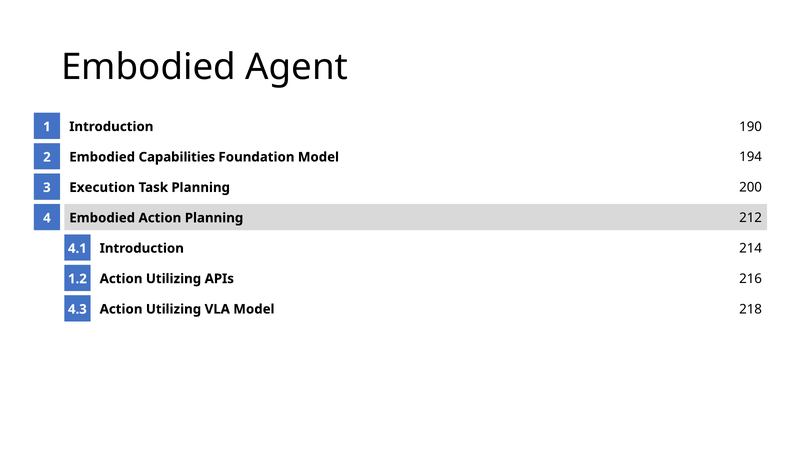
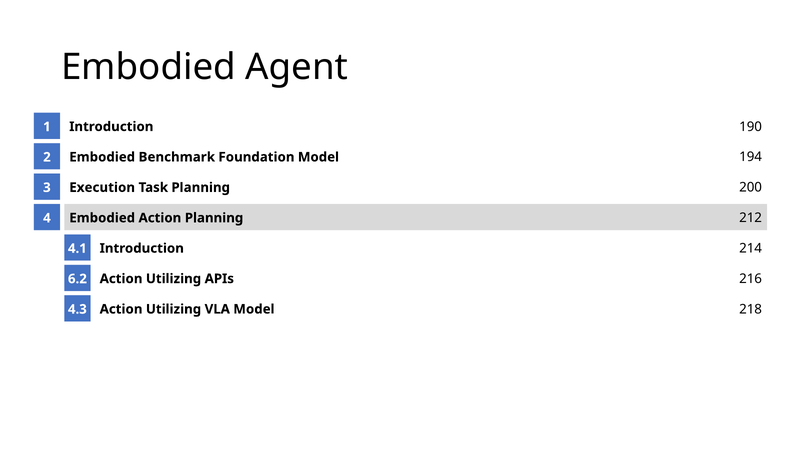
Capabilities: Capabilities -> Benchmark (177, 157)
1.2: 1.2 -> 6.2 (77, 279)
